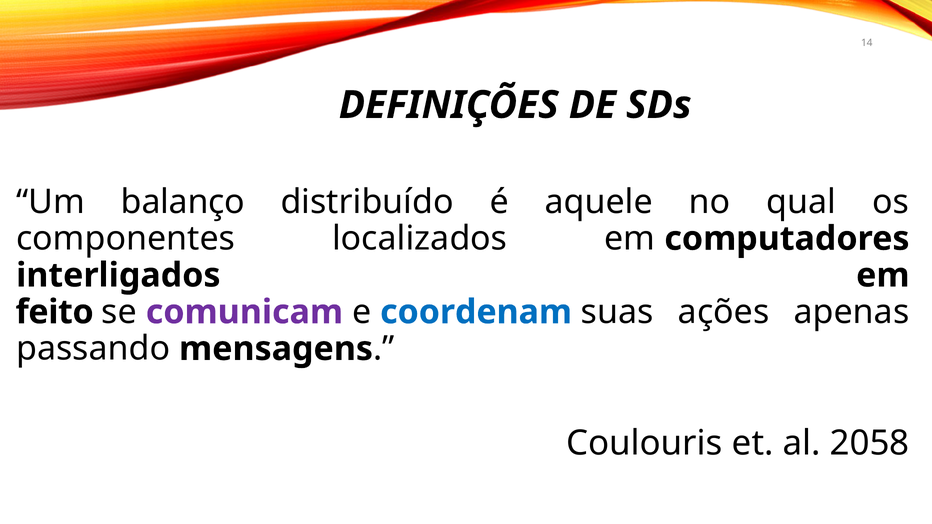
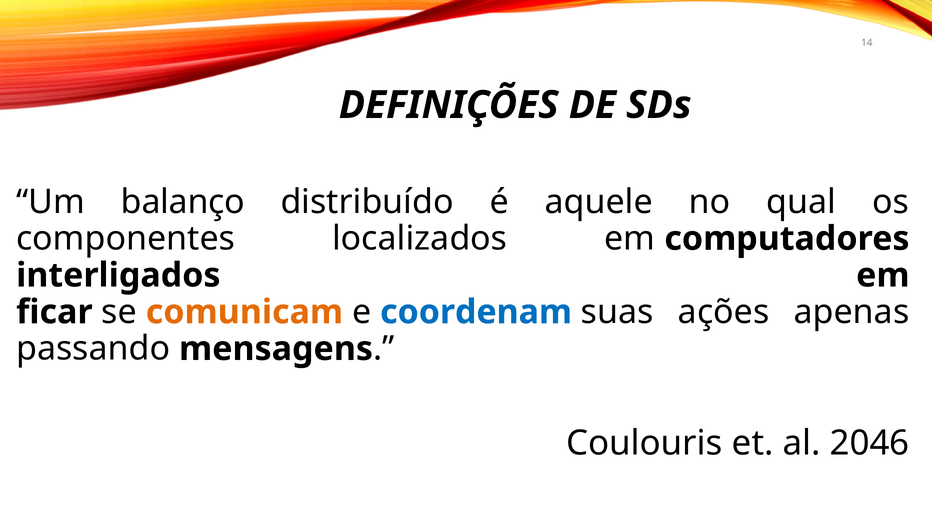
feito: feito -> ficar (54, 312)
comunicam colour: purple -> orange (244, 312)
2058: 2058 -> 2046 (870, 443)
